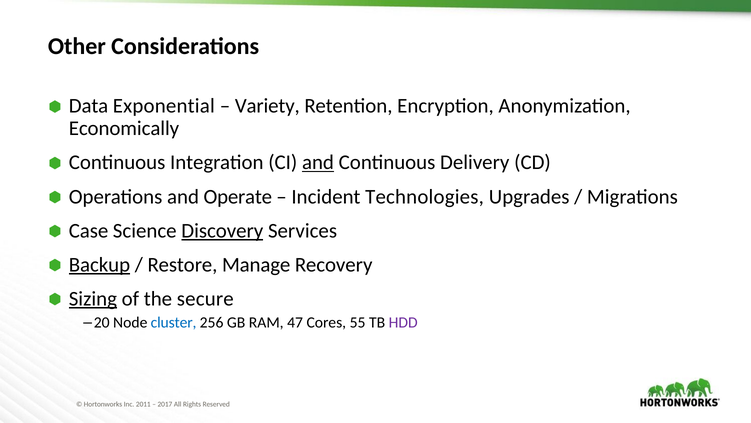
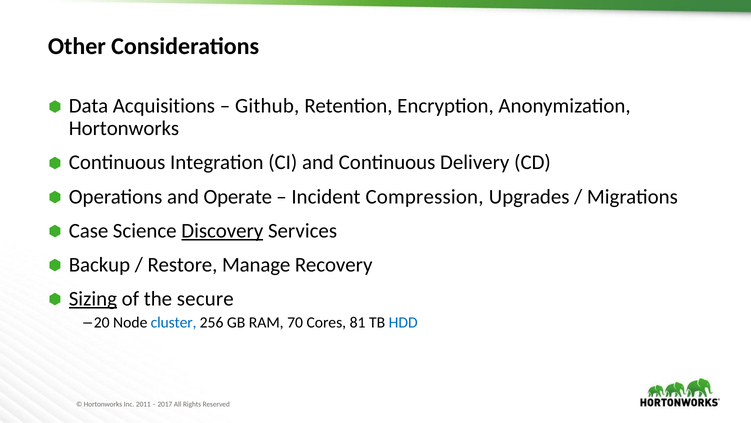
Exponential: Exponential -> Acquisitions (164, 106)
Variety: Variety -> Github (267, 106)
Economically: Economically -> Hortonworks (124, 128)
and underline: present -> none (318, 162)
Technologies: Technologies -> Compression (424, 196)
Backup underline: present -> none (99, 264)
47: 47 -> 70 (295, 322)
55: 55 -> 81 (358, 322)
HDD colour: purple -> blue (403, 322)
